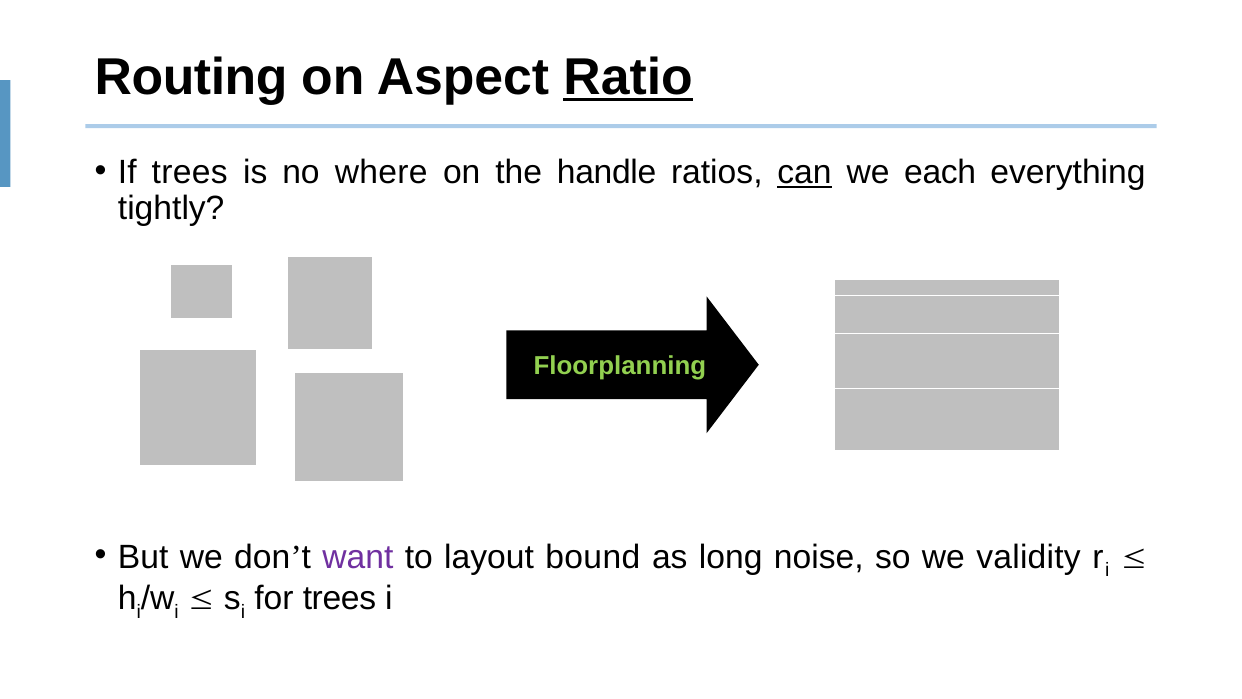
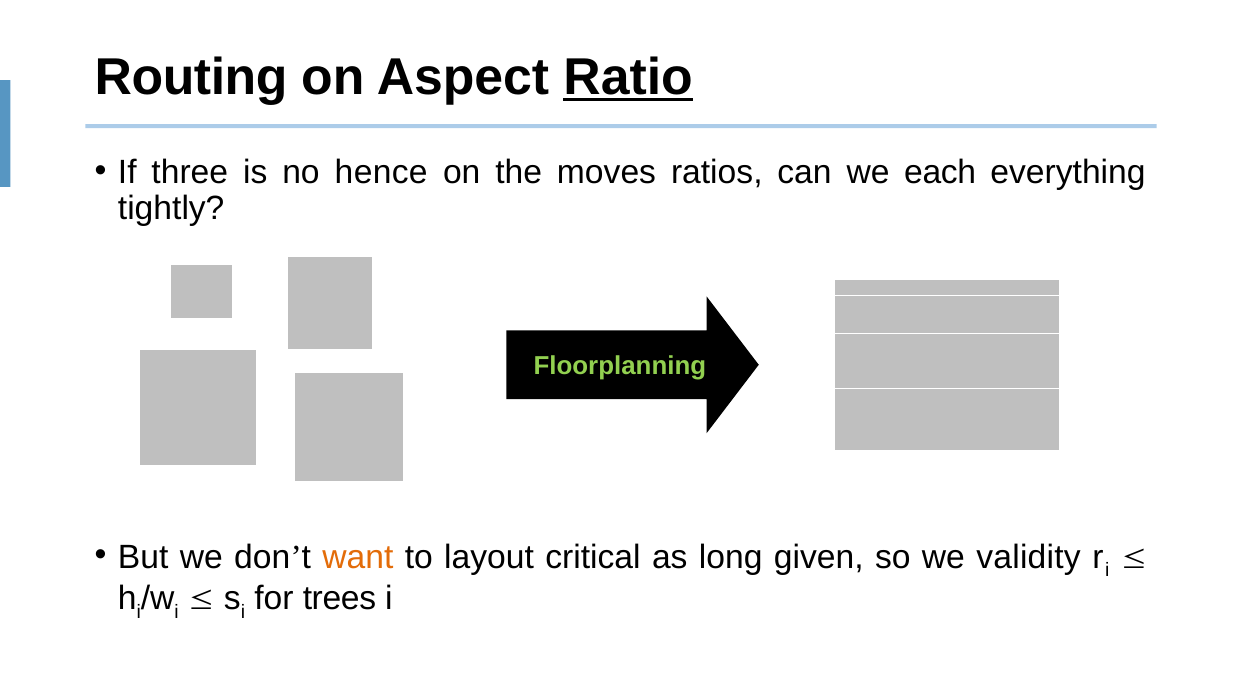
If trees: trees -> three (190, 172)
where: where -> hence (381, 172)
handle: handle -> moves (606, 172)
can underline: present -> none (805, 172)
want colour: purple -> orange (358, 557)
bound: bound -> critical (593, 557)
noise: noise -> given (819, 557)
